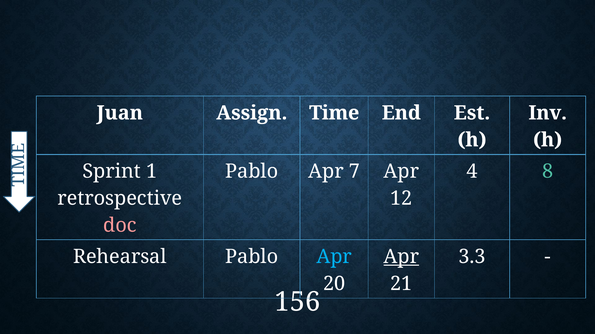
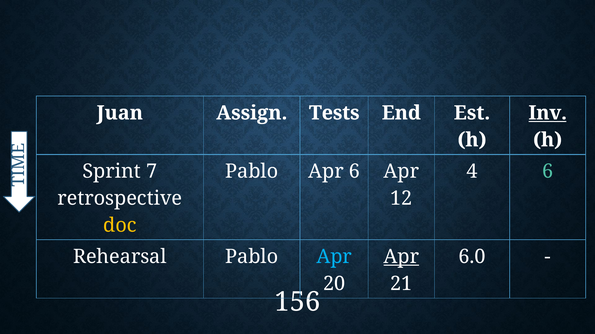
Time: Time -> Tests (334, 113)
Inv underline: none -> present (548, 113)
1: 1 -> 7 (152, 172)
Apr 7: 7 -> 6 (354, 172)
4 8: 8 -> 6 (548, 172)
doc colour: pink -> yellow (120, 226)
3.3: 3.3 -> 6.0 (472, 257)
